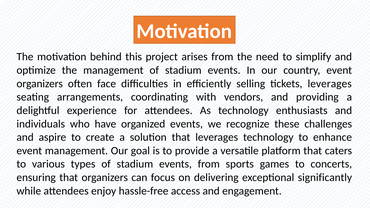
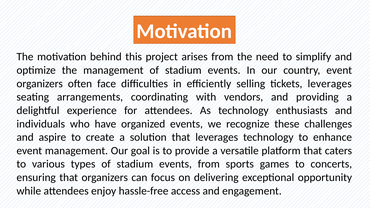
significantly: significantly -> opportunity (325, 178)
